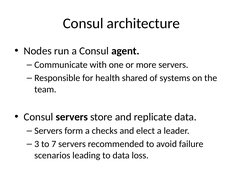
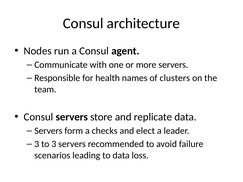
shared: shared -> names (135, 78)
systems: systems -> clusters (175, 78)
to 7: 7 -> 3 (54, 144)
